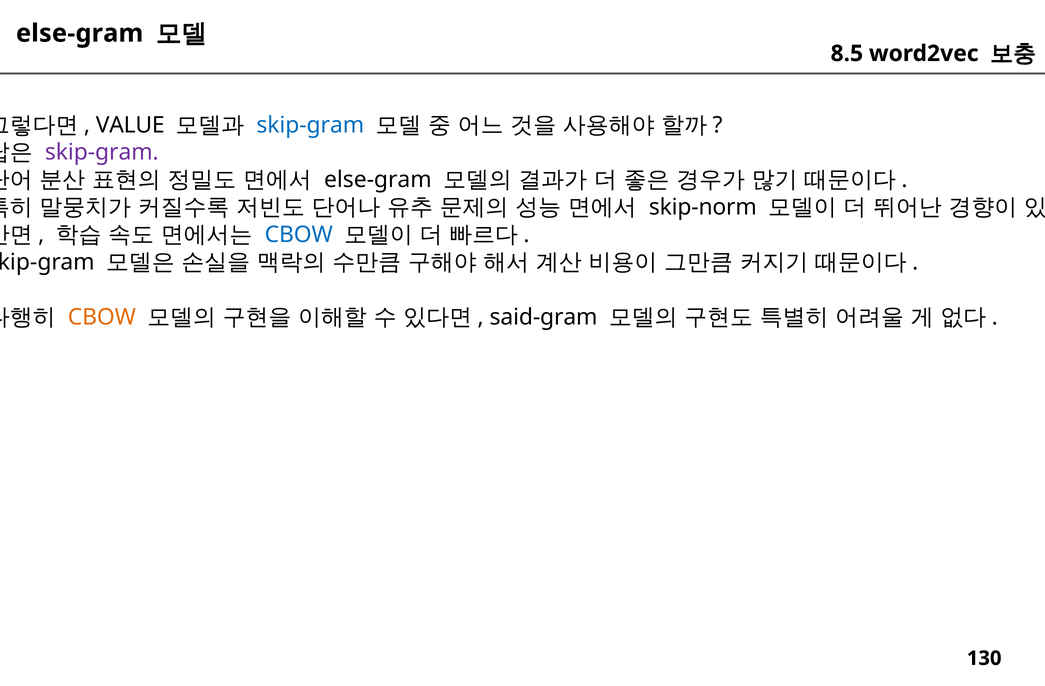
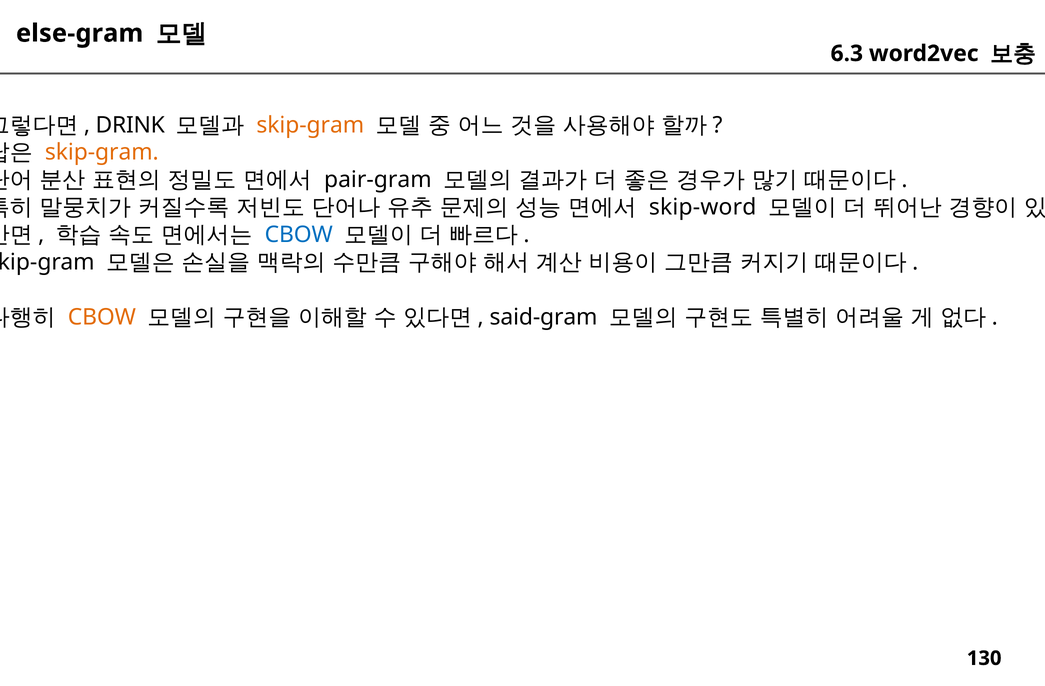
8.5: 8.5 -> 6.3 (847, 54)
VALUE: VALUE -> DRINK (130, 125)
skip-gram colour: blue -> orange (310, 125)
skip-gram colour: purple -> orange (102, 152)
else-gram: else-gram -> pair-gram (378, 180)
skip-norm: skip-norm -> skip-word (703, 207)
